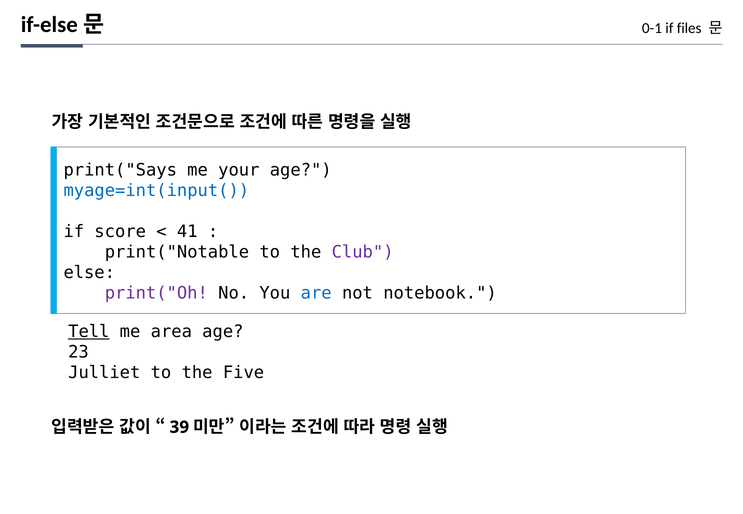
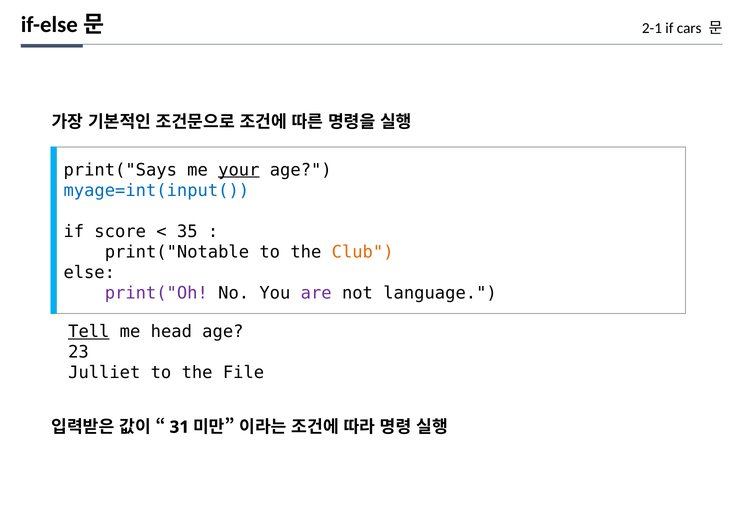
0-1: 0-1 -> 2-1 (652, 28)
files: files -> cars (689, 28)
your underline: none -> present (239, 170)
41: 41 -> 35 (187, 232)
Club colour: purple -> orange (363, 252)
are colour: blue -> purple (316, 293)
notebook: notebook -> language (440, 293)
area: area -> head (171, 332)
Five: Five -> File (244, 373)
39: 39 -> 31 (179, 427)
